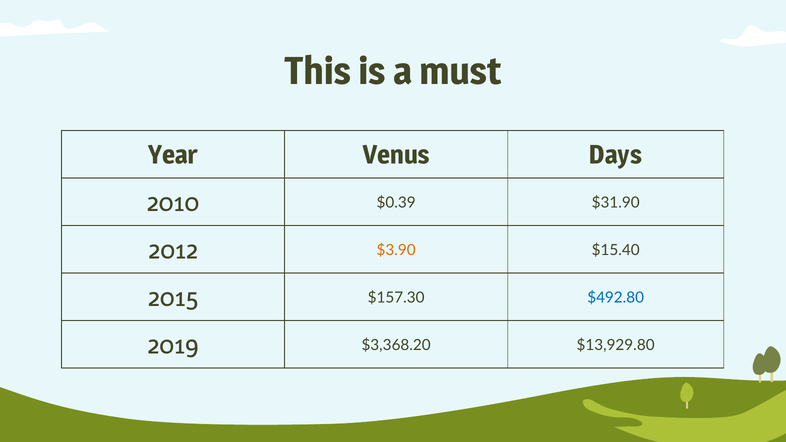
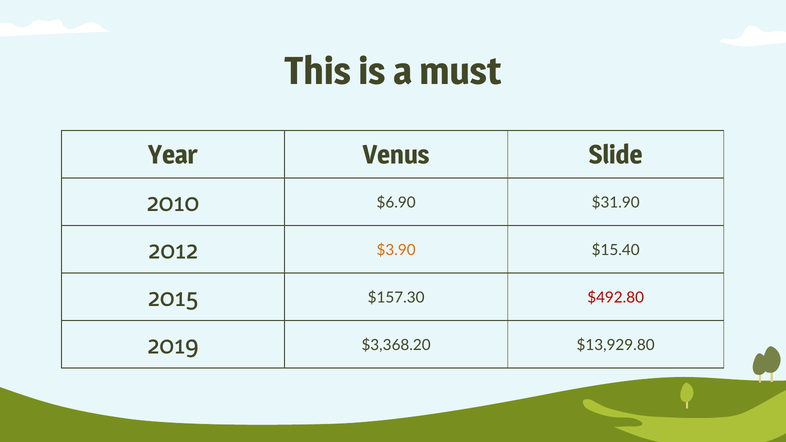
Days: Days -> Slide (616, 155)
$0.39: $0.39 -> $6.90 (396, 203)
$492.80 colour: blue -> red (616, 298)
